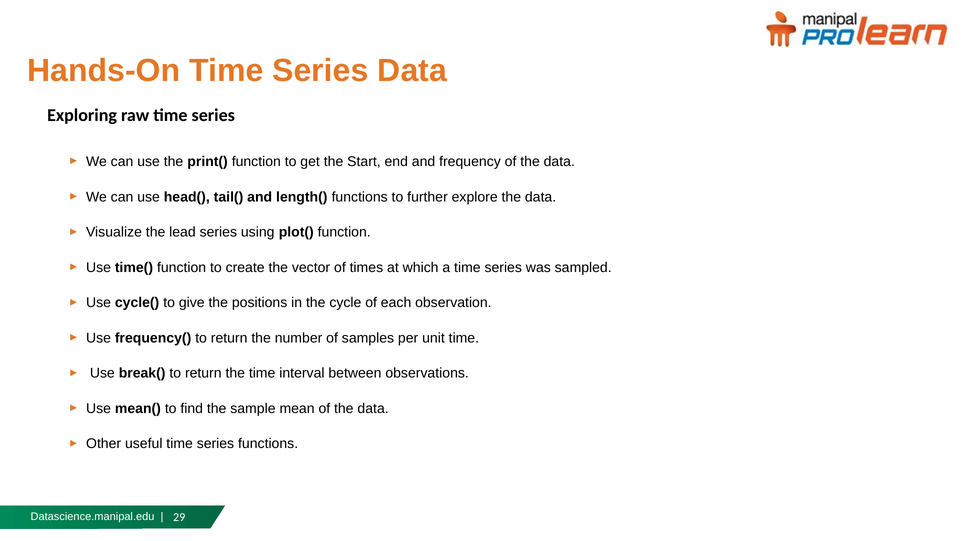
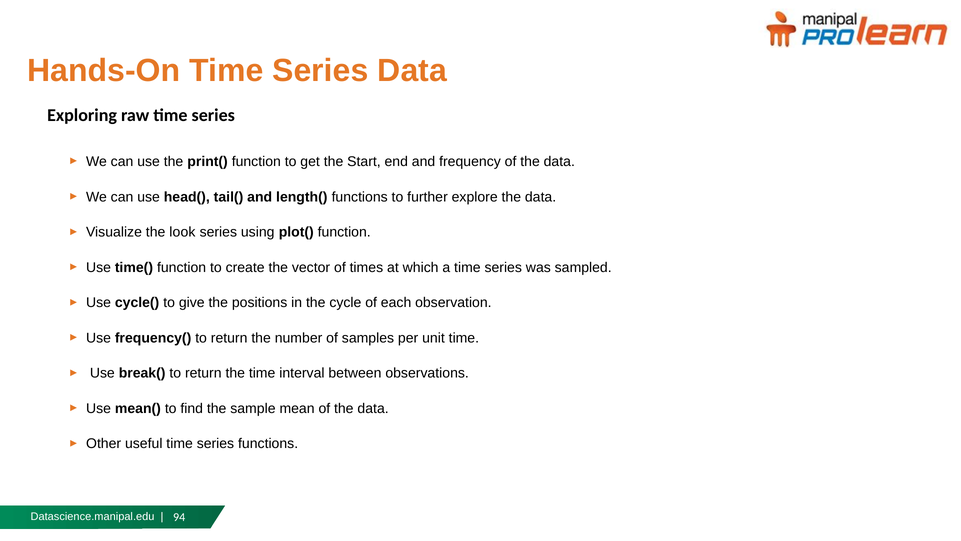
lead: lead -> look (182, 232)
29: 29 -> 94 (179, 517)
